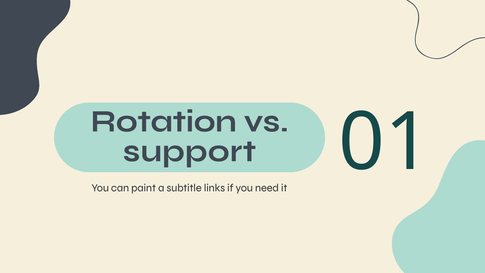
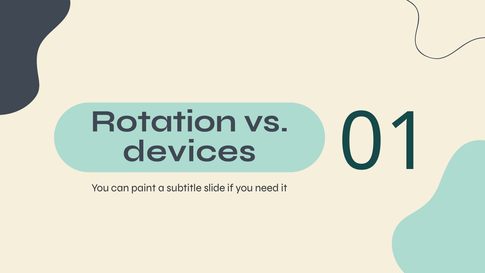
support: support -> devices (189, 151)
links: links -> slide (214, 188)
